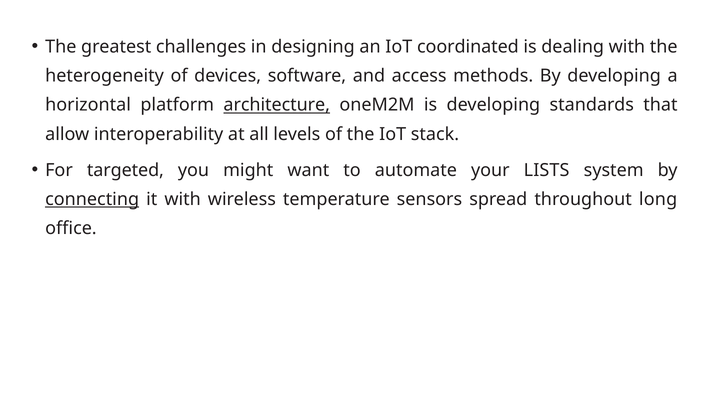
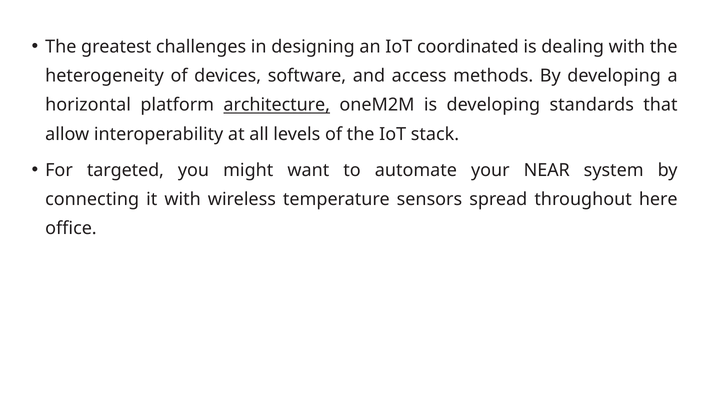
LISTS: LISTS -> NEAR (547, 170)
connecting underline: present -> none (92, 199)
long: long -> here (658, 199)
